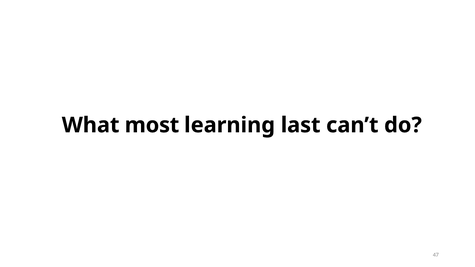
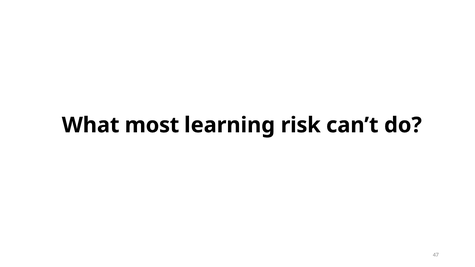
last: last -> risk (301, 125)
